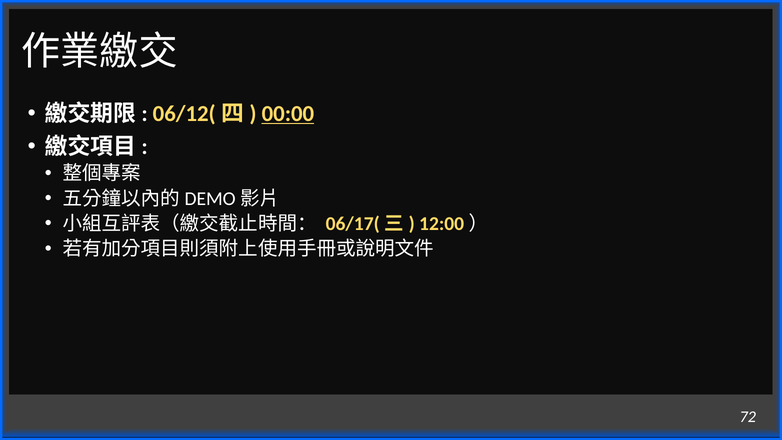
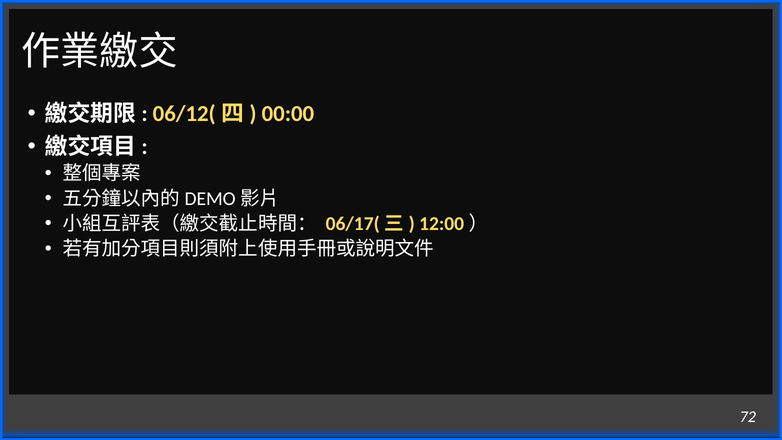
00:00 underline: present -> none (288, 114)
